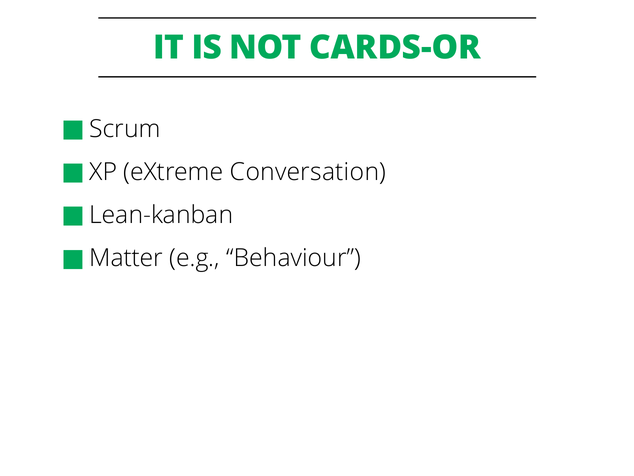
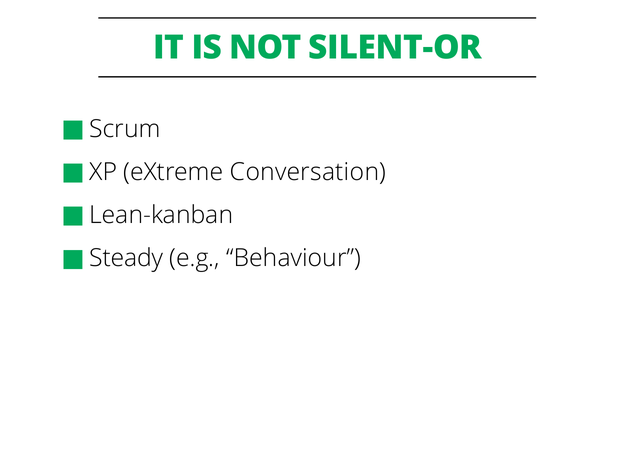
CARDS-OR: CARDS-OR -> SILENT-OR (395, 48)
Matter: Matter -> Steady (126, 258)
